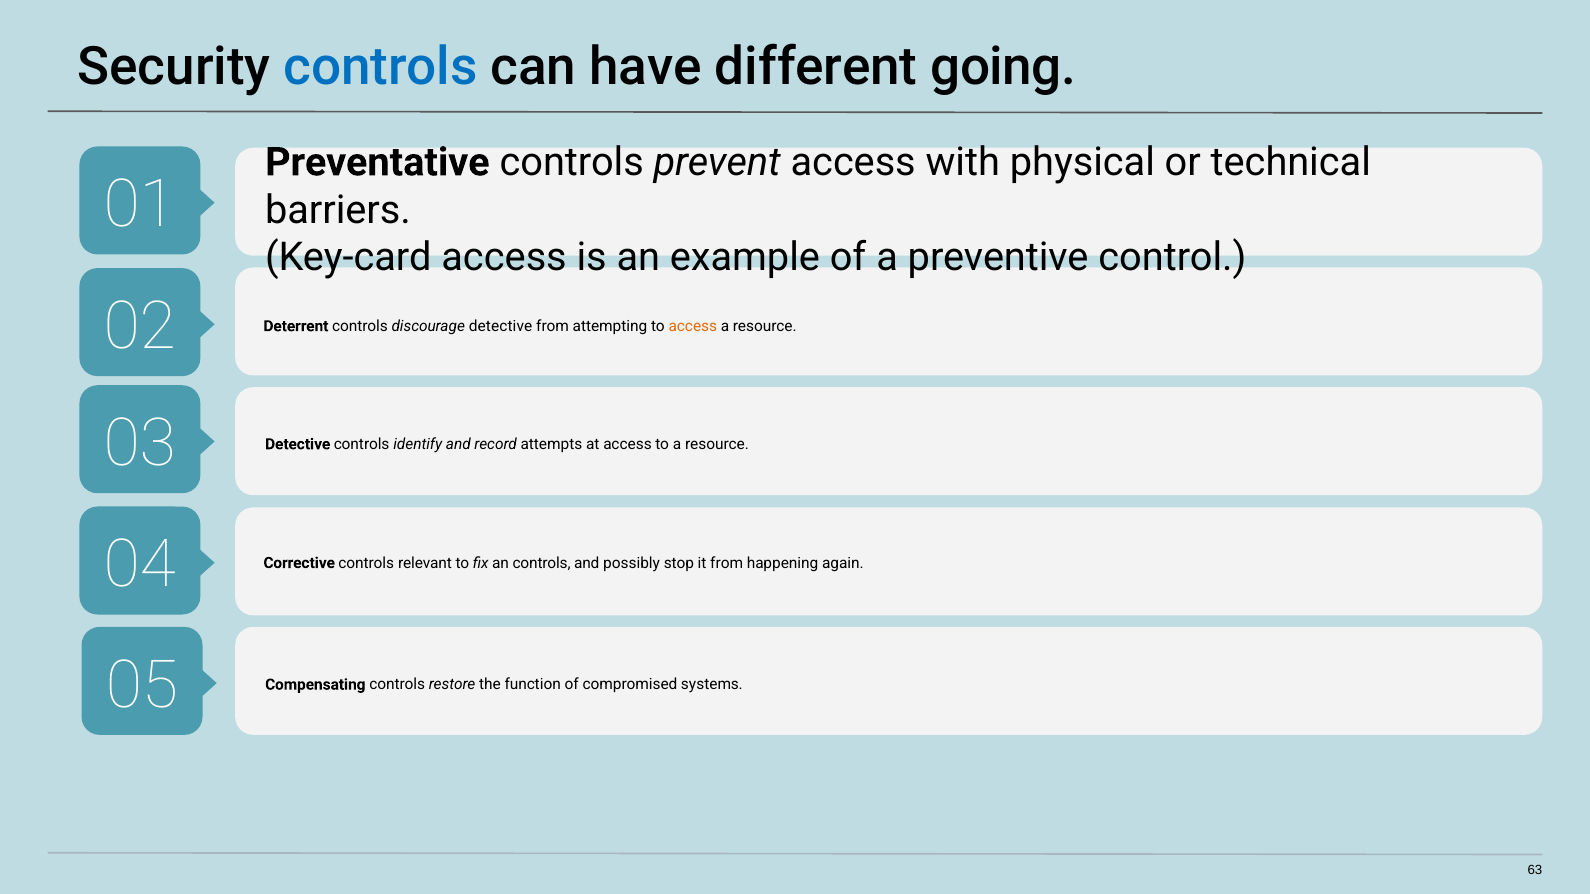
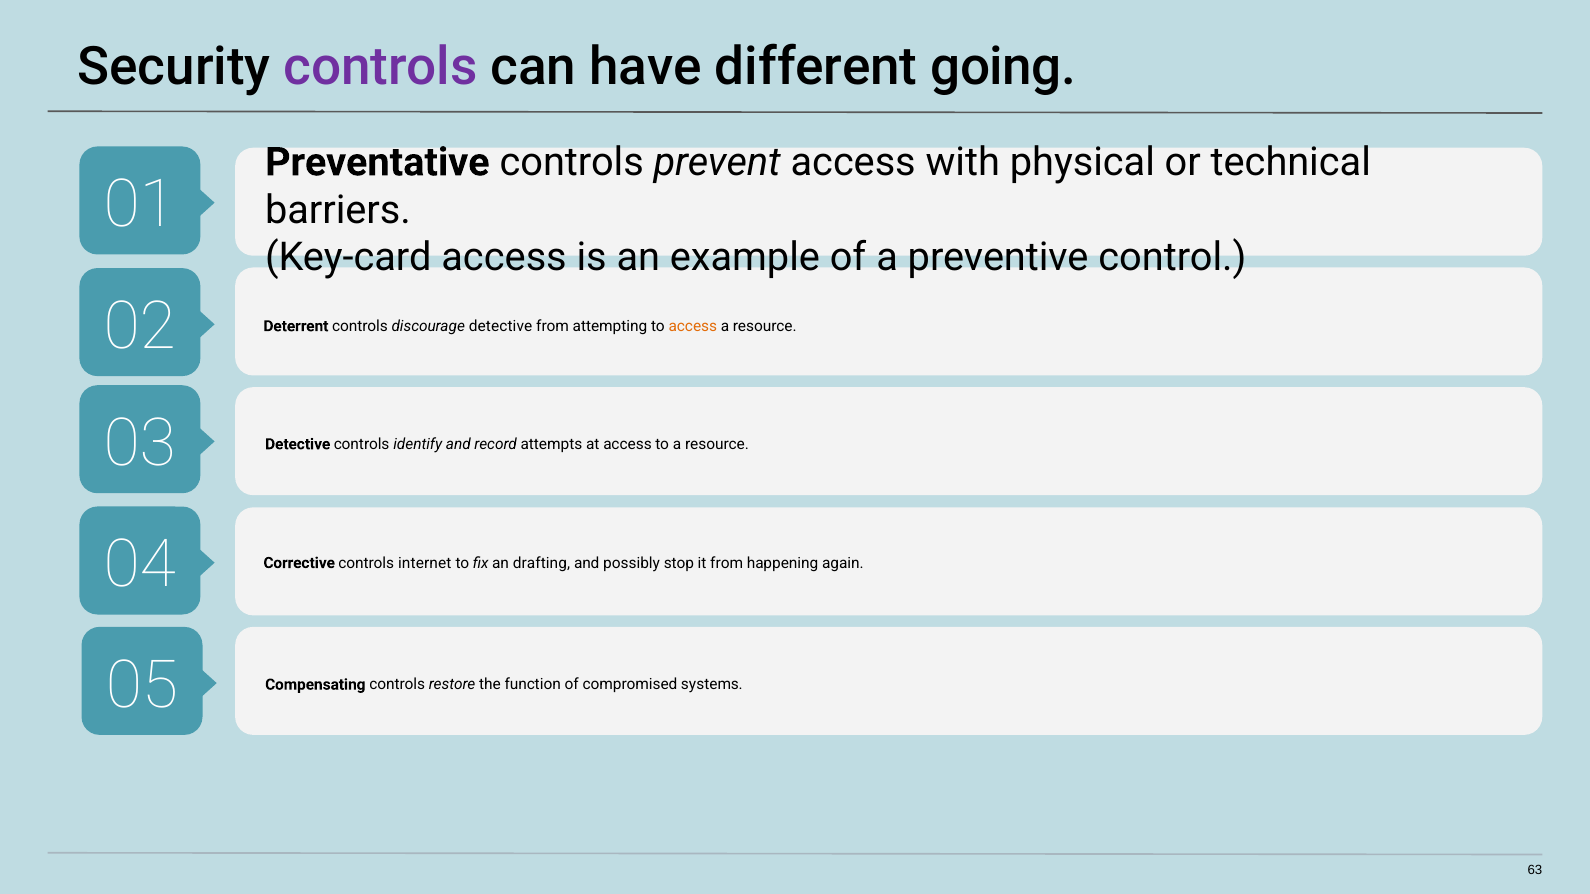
controls colour: blue -> purple (381, 67)
relevant: relevant -> internet (425, 563)
an controls: controls -> drafting (541, 563)
